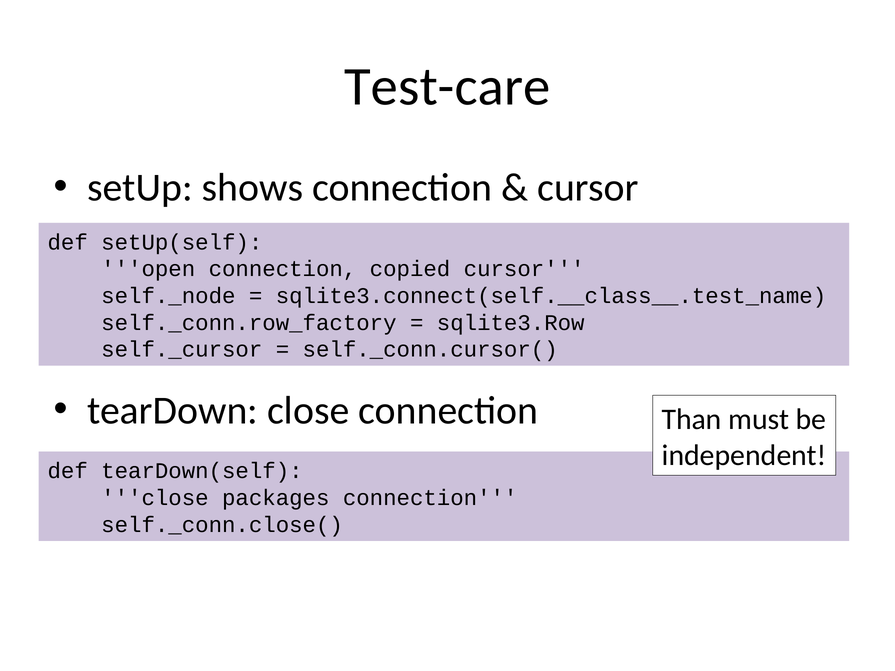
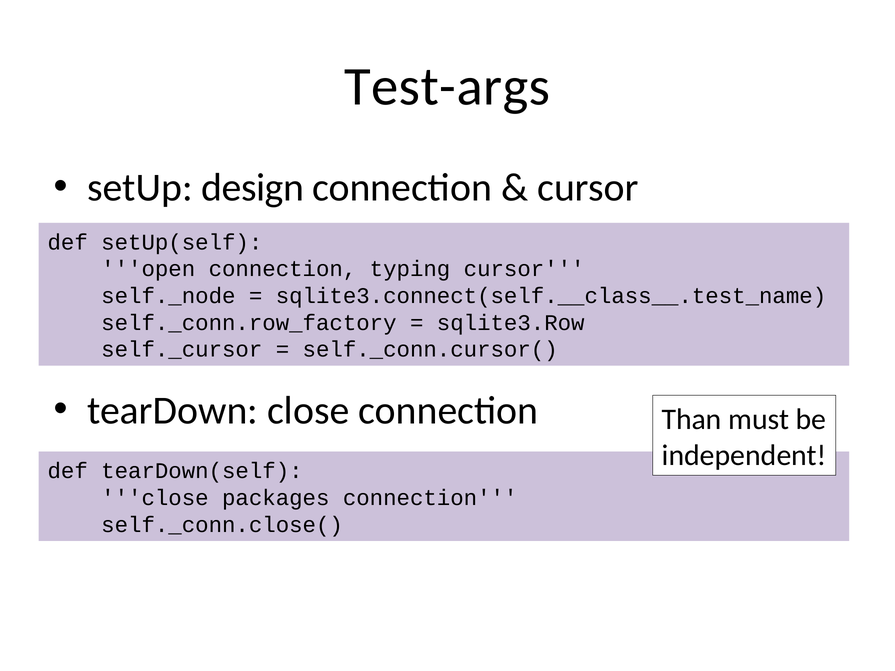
Test-care: Test-care -> Test-args (447, 87)
shows: shows -> design (253, 188)
copied: copied -> typing (410, 269)
